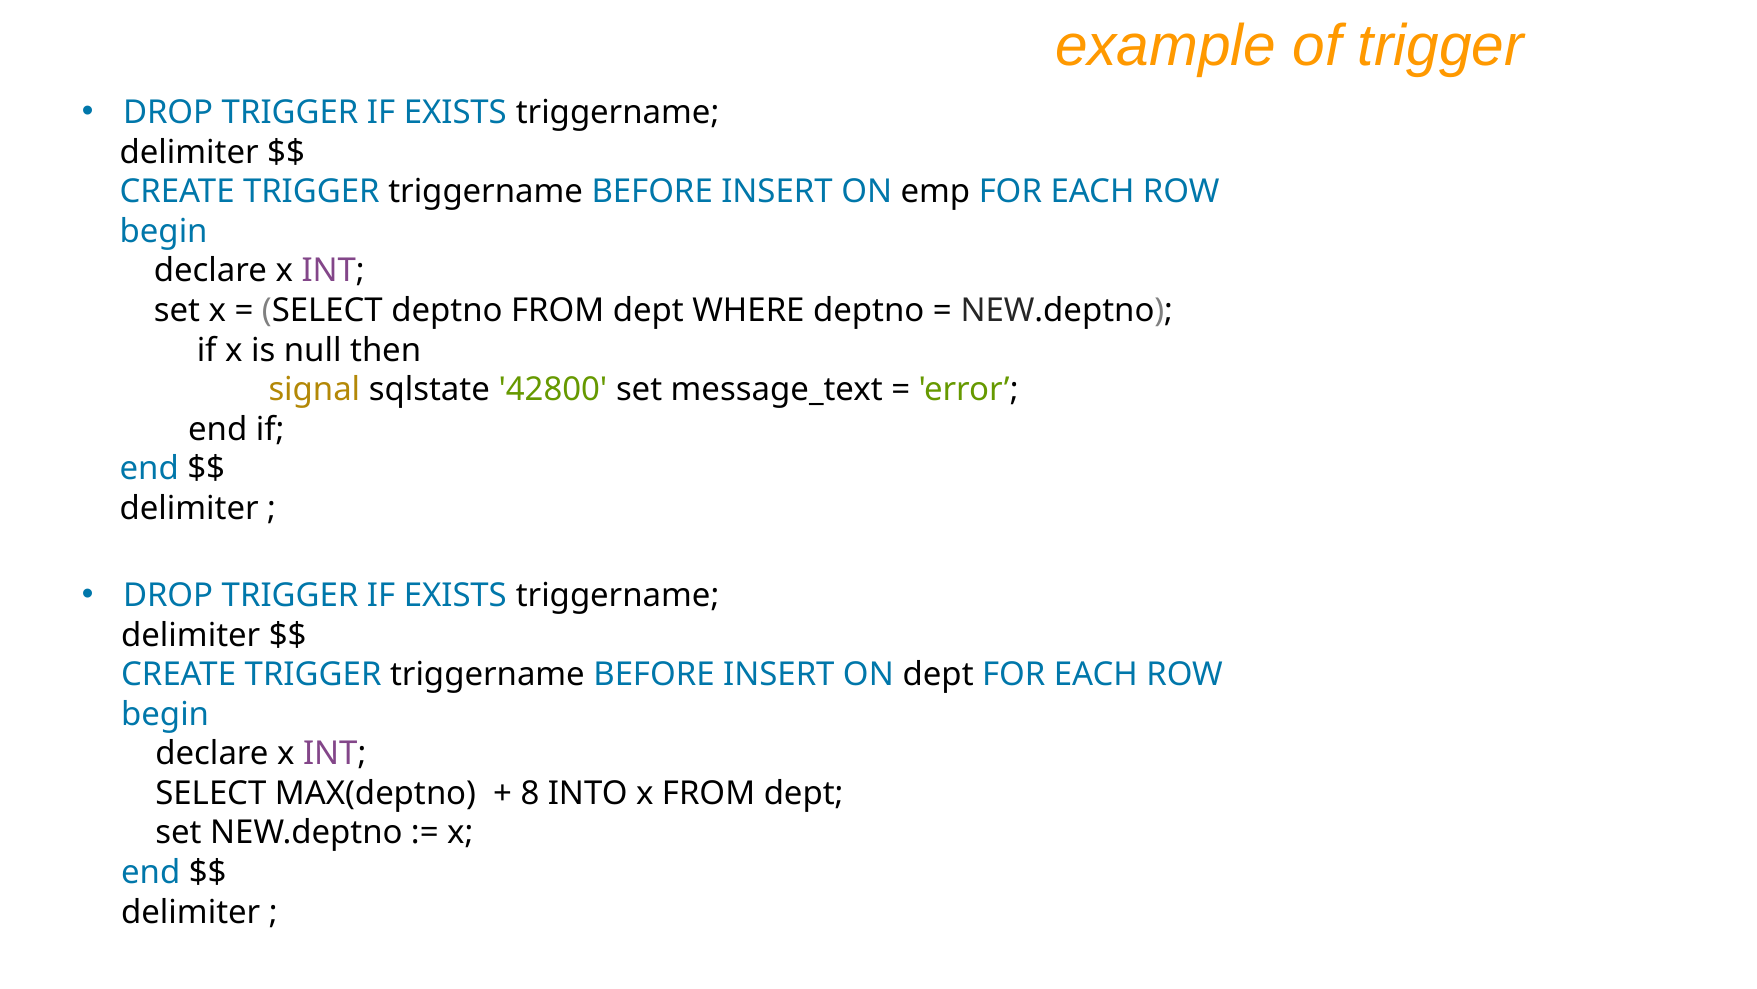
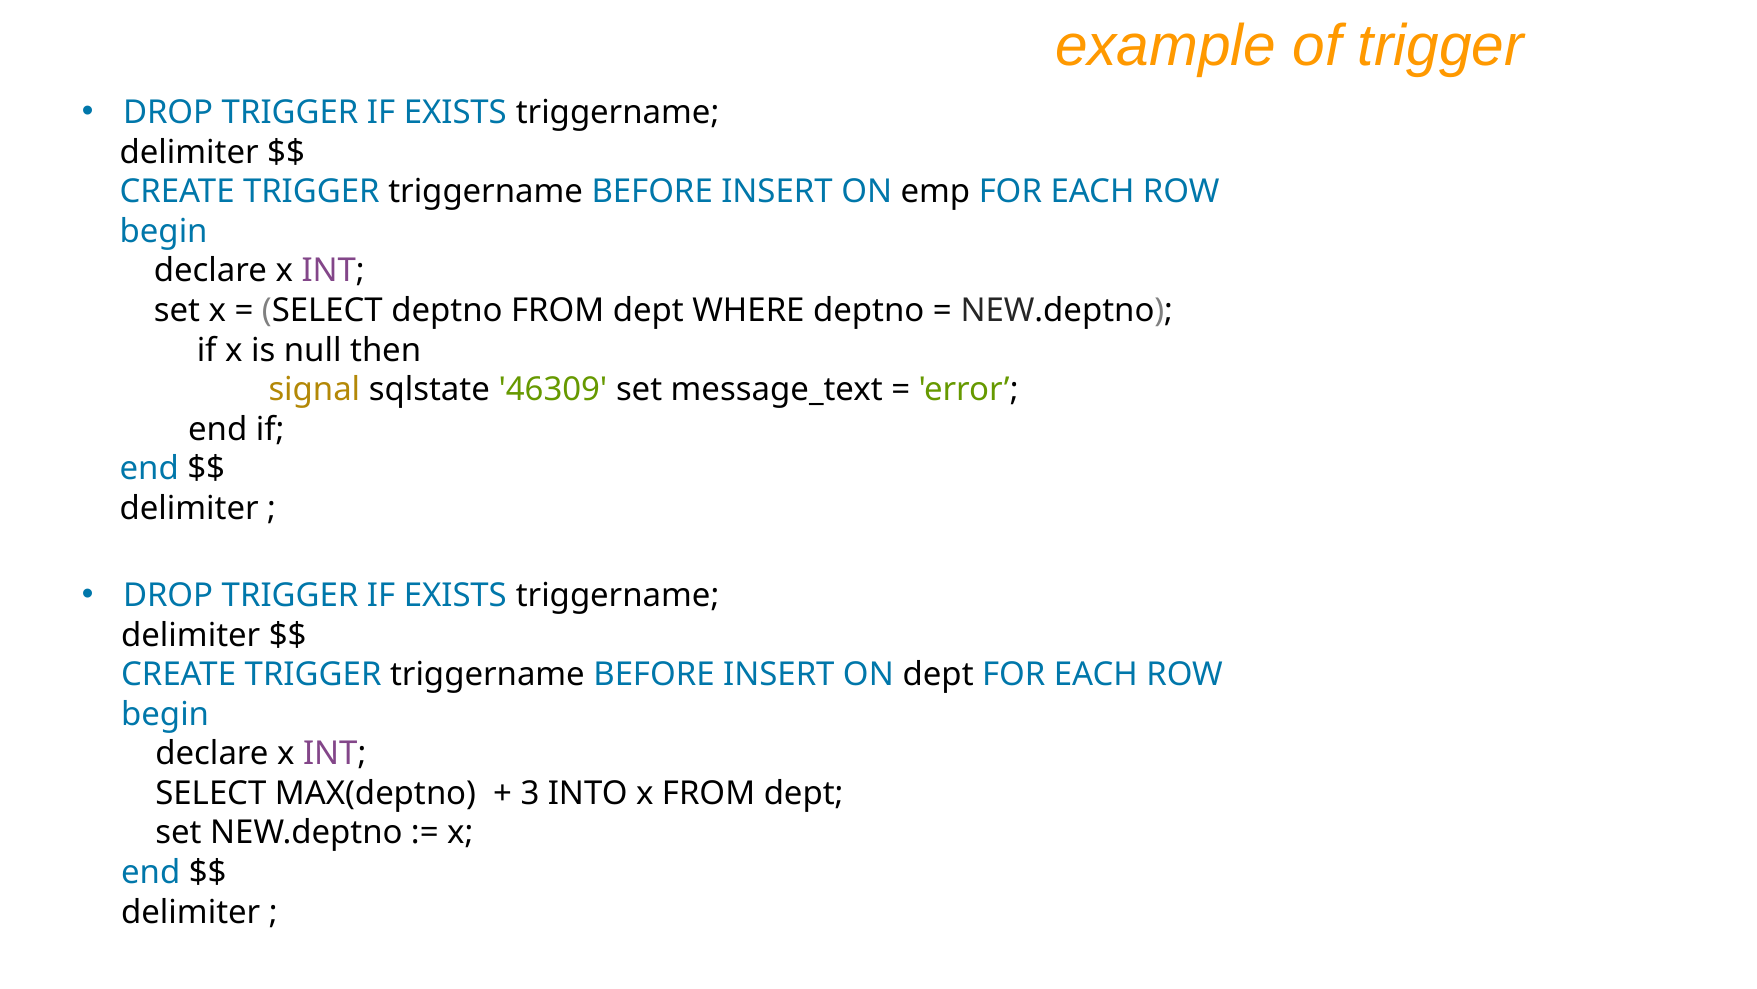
42800: 42800 -> 46309 (553, 389)
8: 8 -> 3 (530, 793)
